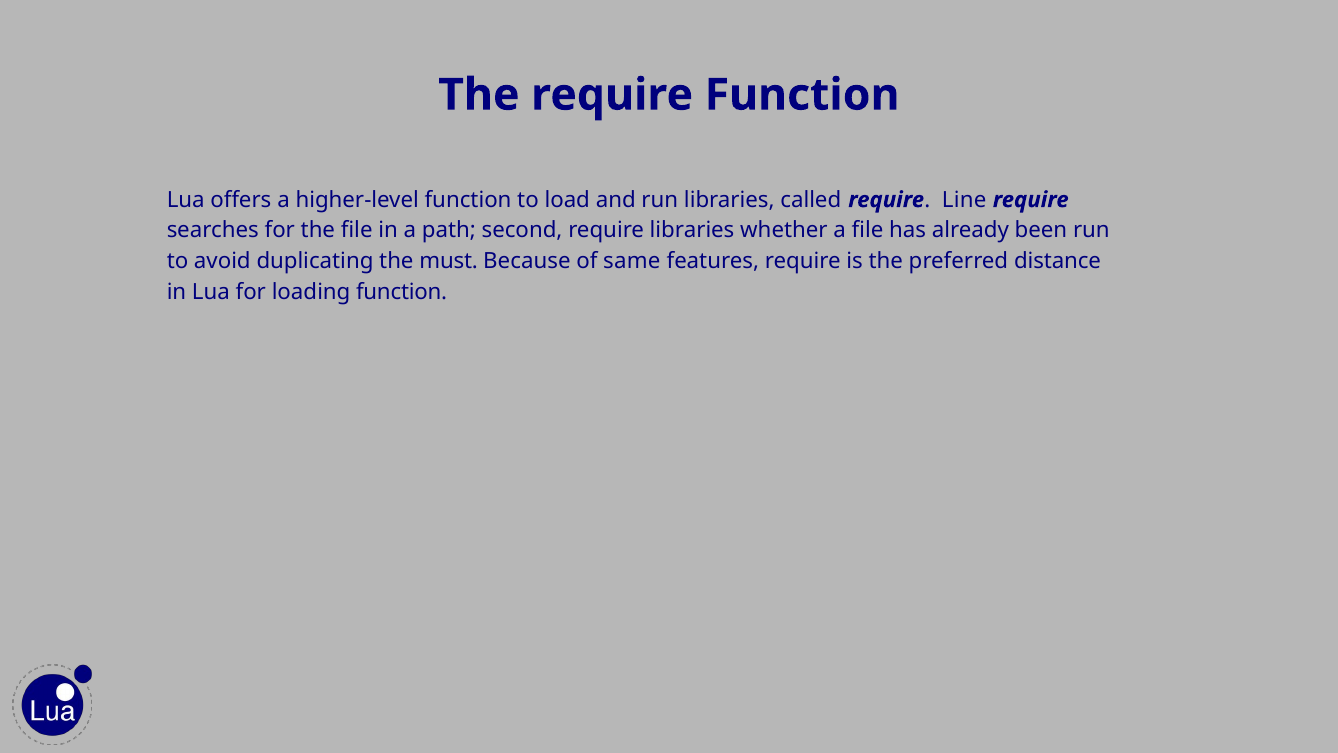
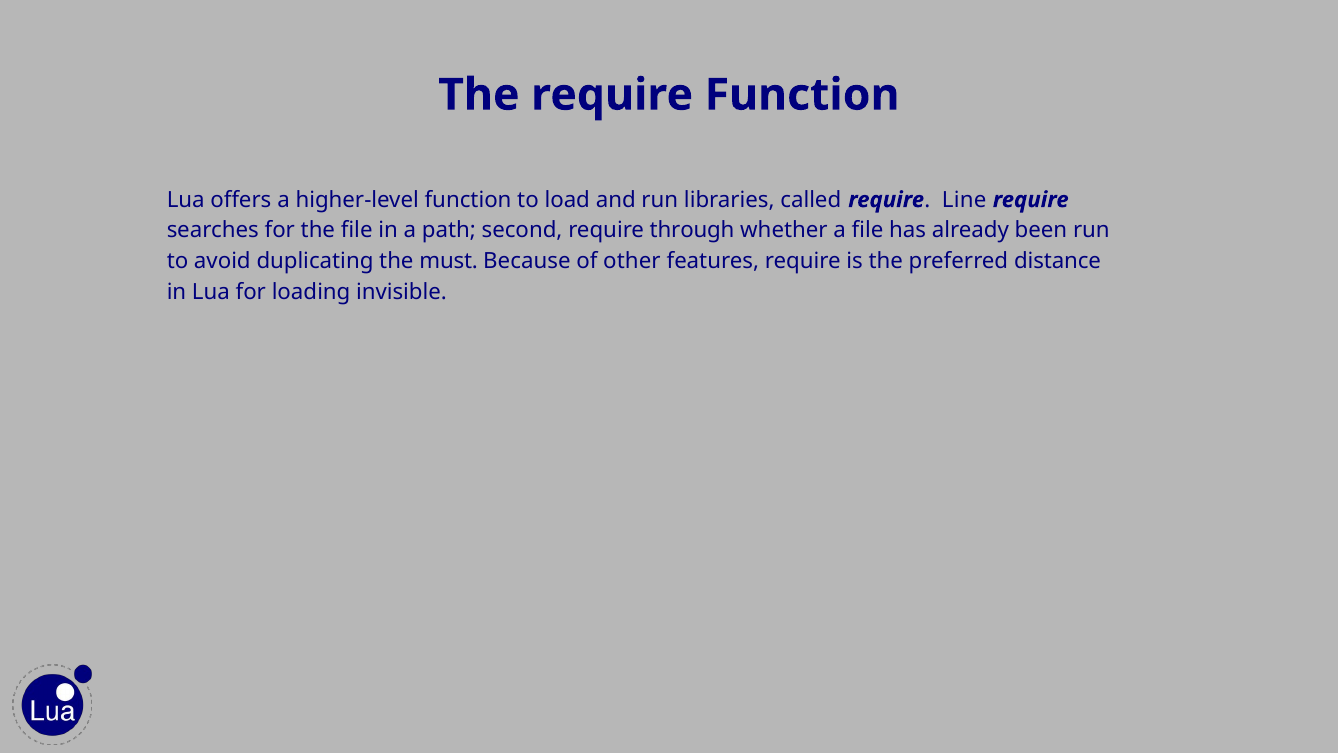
require libraries: libraries -> through (692, 230)
same: same -> other (632, 261)
loading function: function -> invisible (401, 292)
